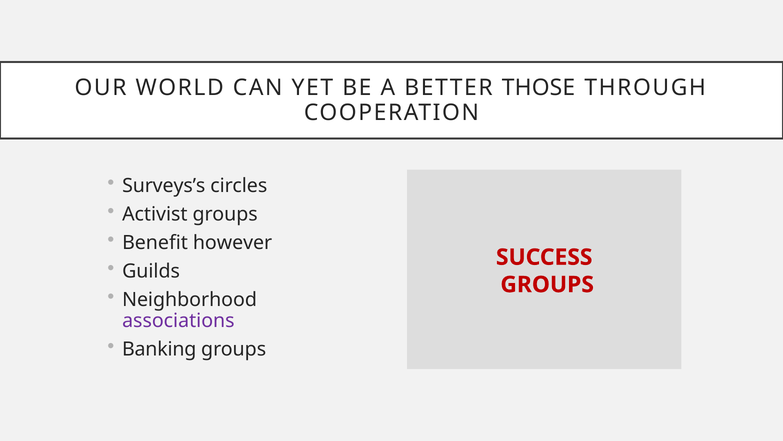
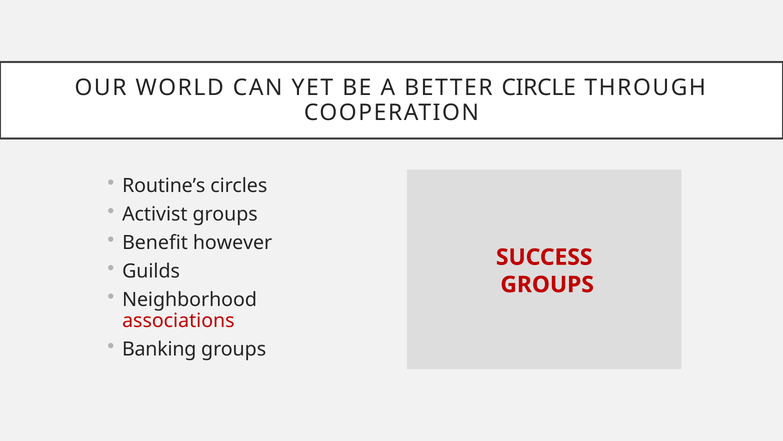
THOSE: THOSE -> CIRCLE (539, 88)
Surveys’s: Surveys’s -> Routine’s (164, 185)
associations colour: purple -> red (178, 320)
